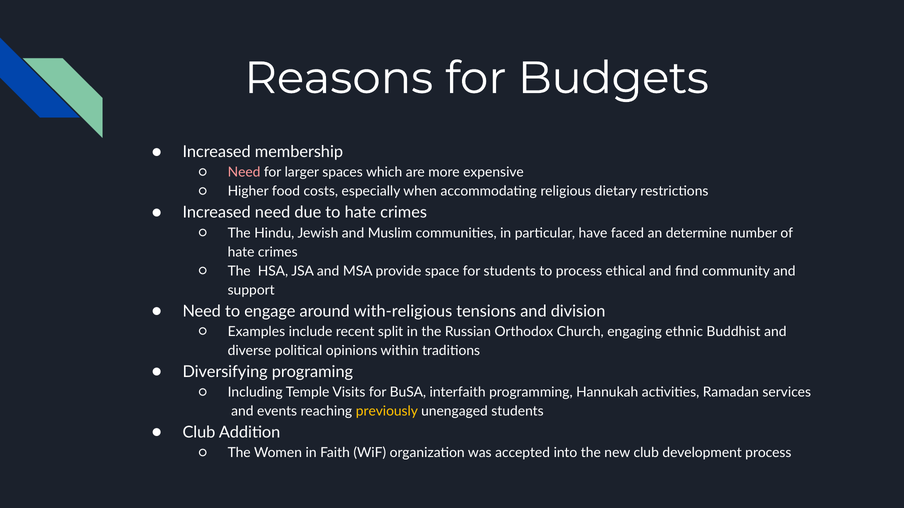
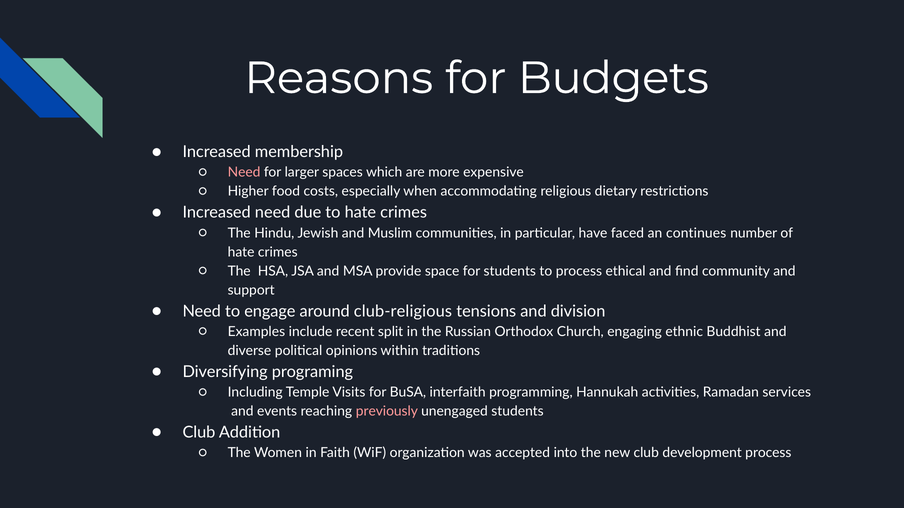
determine: determine -> continues (696, 233)
with-religious: with-religious -> club-religious (403, 312)
previously colour: yellow -> pink (387, 412)
